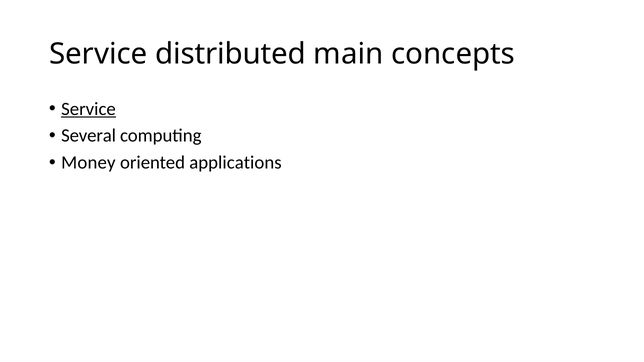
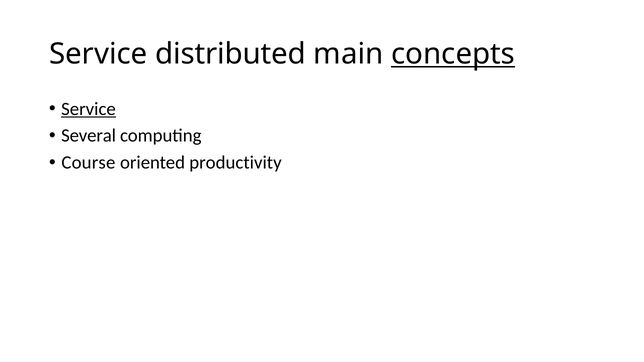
concepts underline: none -> present (453, 54)
Money: Money -> Course (88, 163)
applications: applications -> productivity (235, 163)
